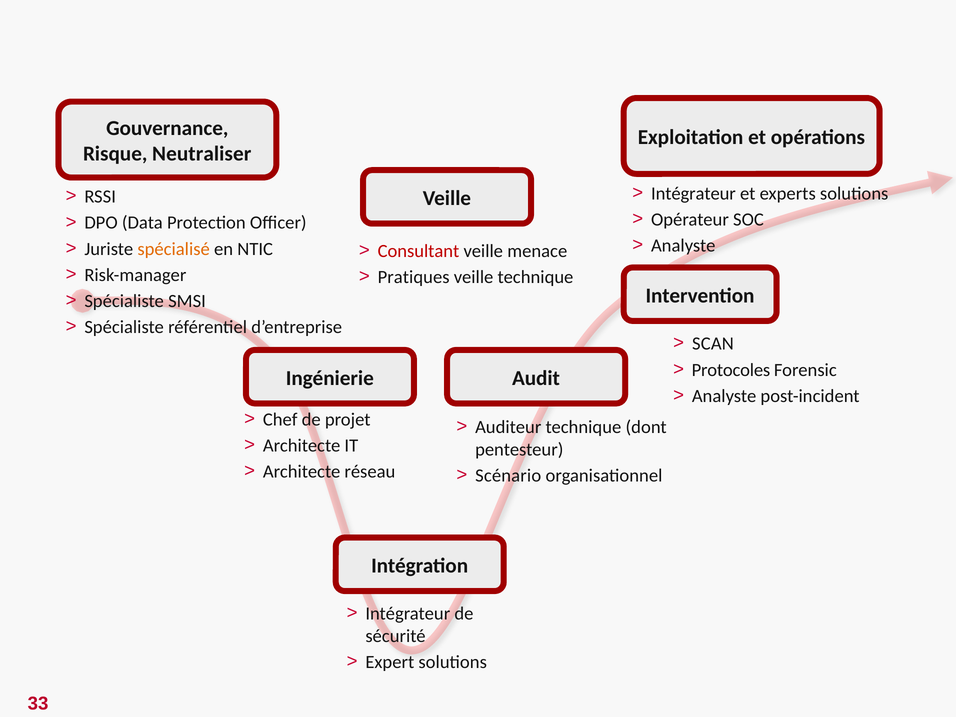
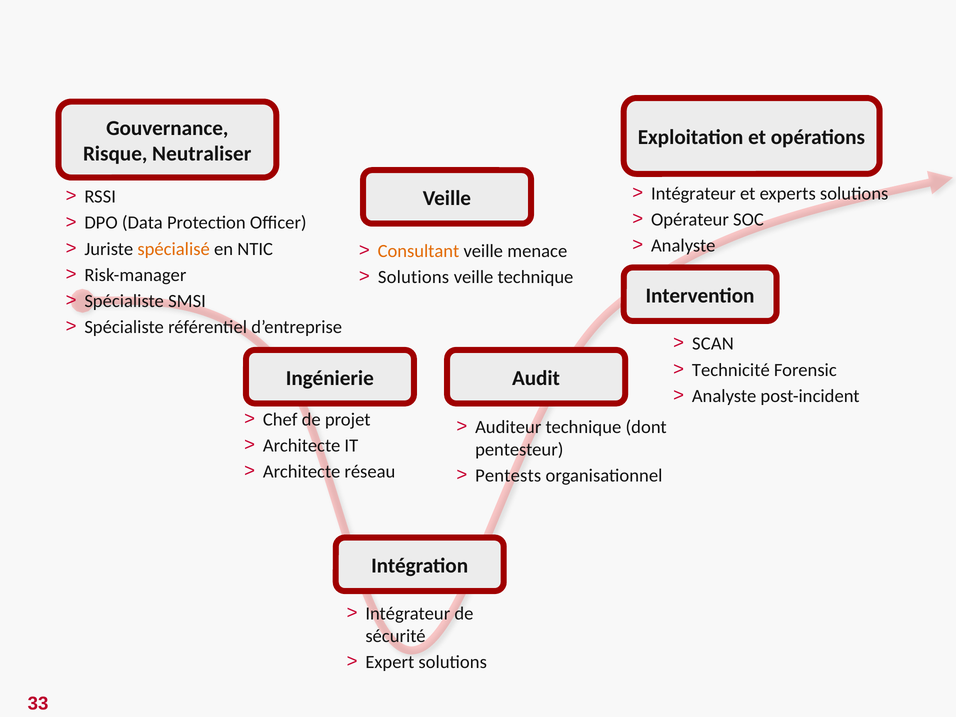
Consultant colour: red -> orange (418, 251)
Pratiques: Pratiques -> Solutions (414, 277)
Protocoles: Protocoles -> Technicité (731, 370)
Scénario: Scénario -> Pentests (508, 476)
